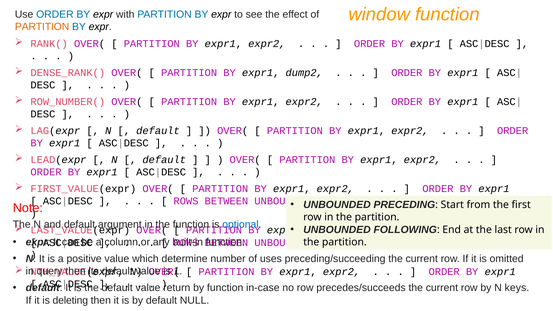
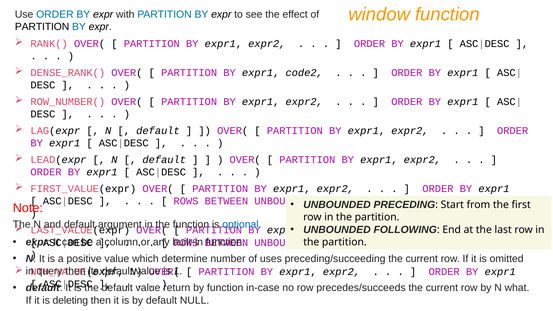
PARTITION colour: orange -> black (42, 27)
dump2: dump2 -> code2 (304, 73)
keys: keys -> what (517, 288)
